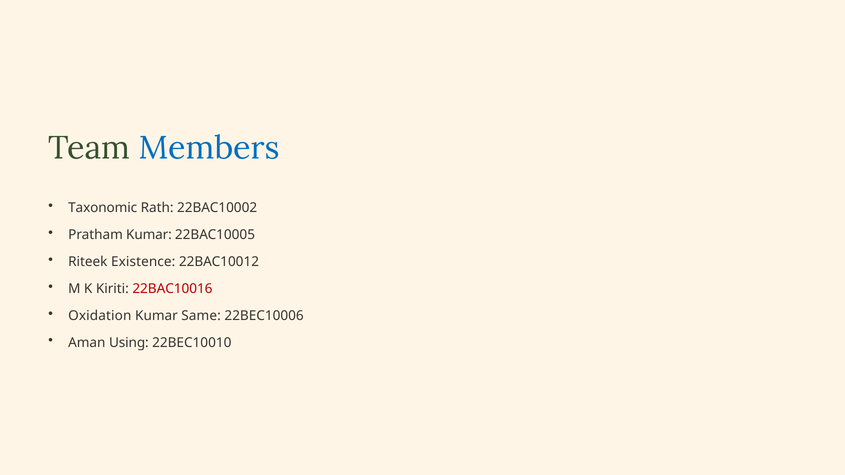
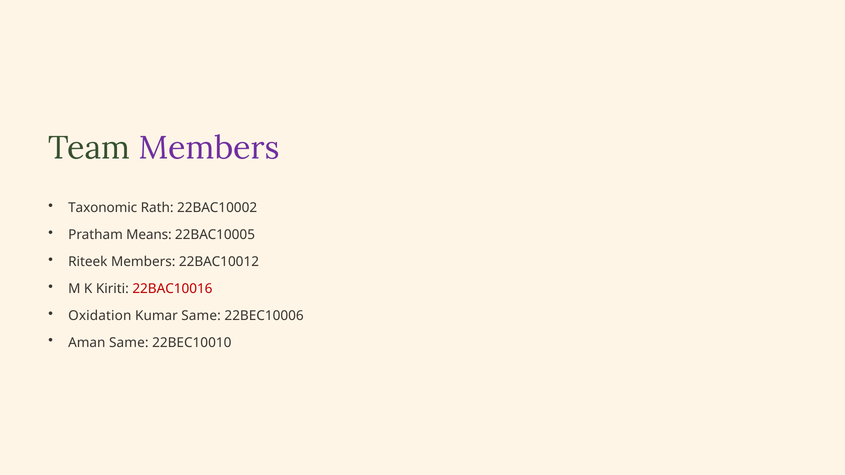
Members colour: blue -> purple (209, 148)
Pratham Kumar: Kumar -> Means (149, 235)
Riteek Existence: Existence -> Members (143, 262)
Aman Using: Using -> Same (129, 343)
